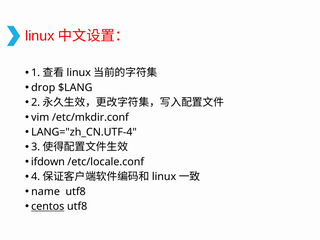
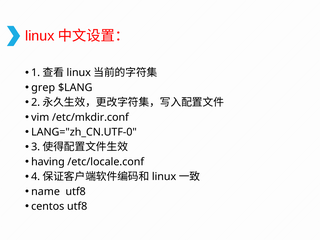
drop: drop -> grep (43, 88)
LANG="zh_CN.UTF-4: LANG="zh_CN.UTF-4 -> LANG="zh_CN.UTF-0 (84, 132)
ifdown: ifdown -> having (48, 162)
centos underline: present -> none (48, 206)
